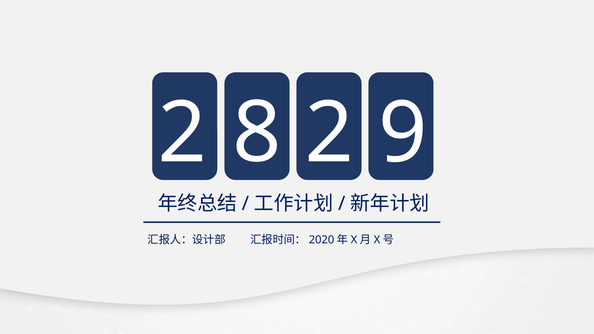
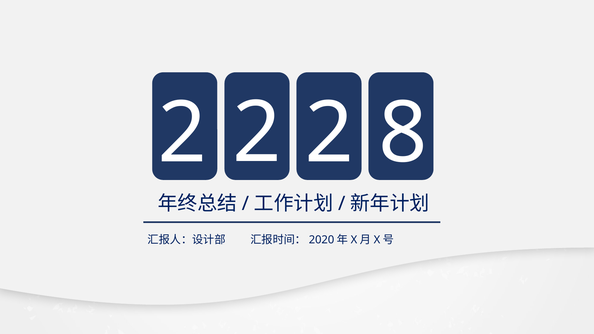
8: 8 -> 2 (257, 133)
9: 9 -> 8 (403, 133)
